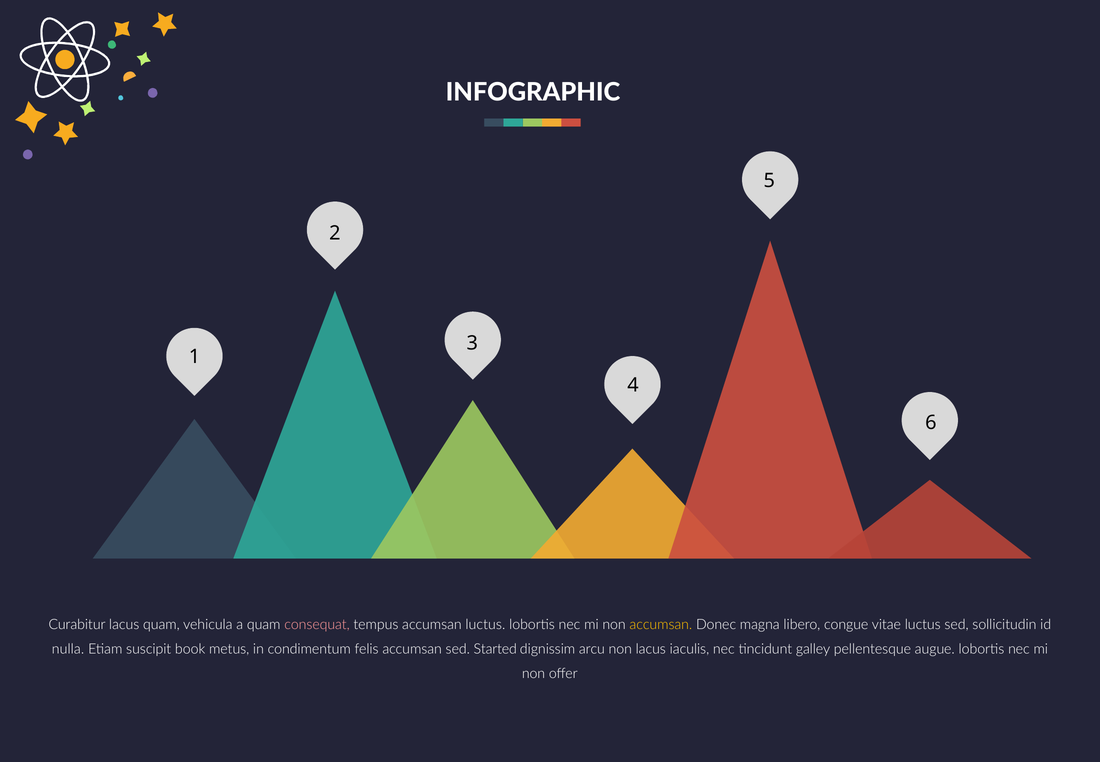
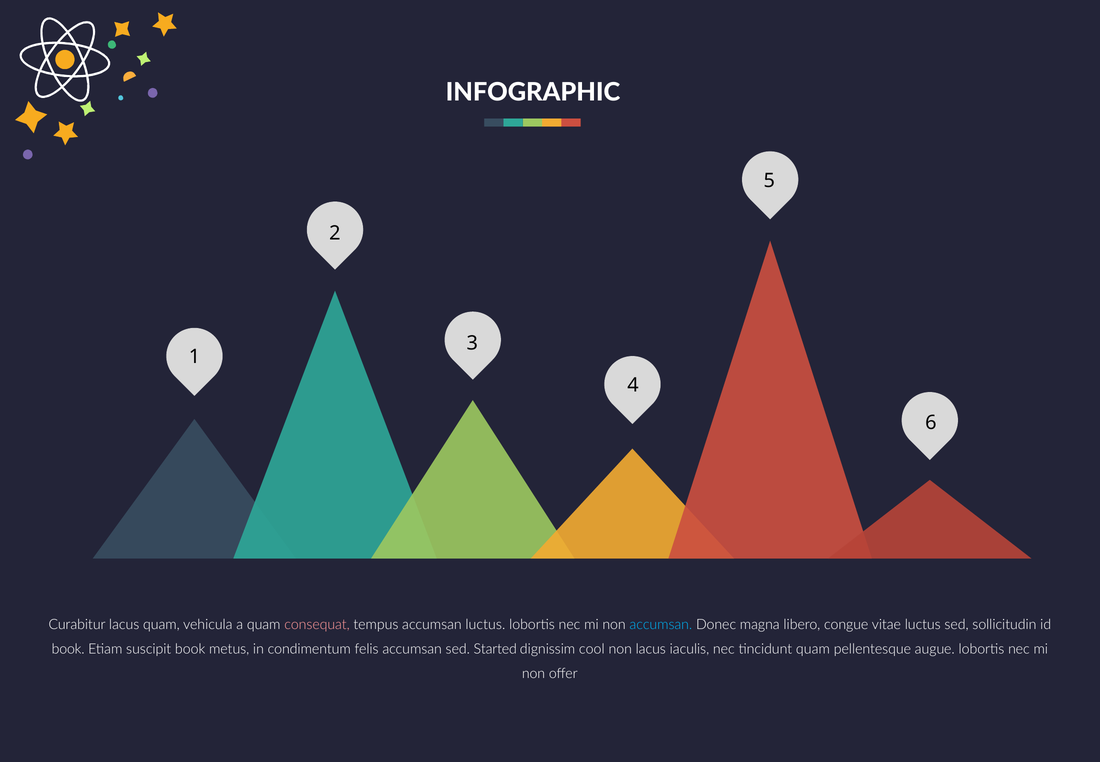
accumsan colour: yellow -> light blue (661, 624)
nulla: nulla -> book (68, 649)
arcu: arcu -> cool (592, 649)
tincidunt galley: galley -> quam (813, 649)
